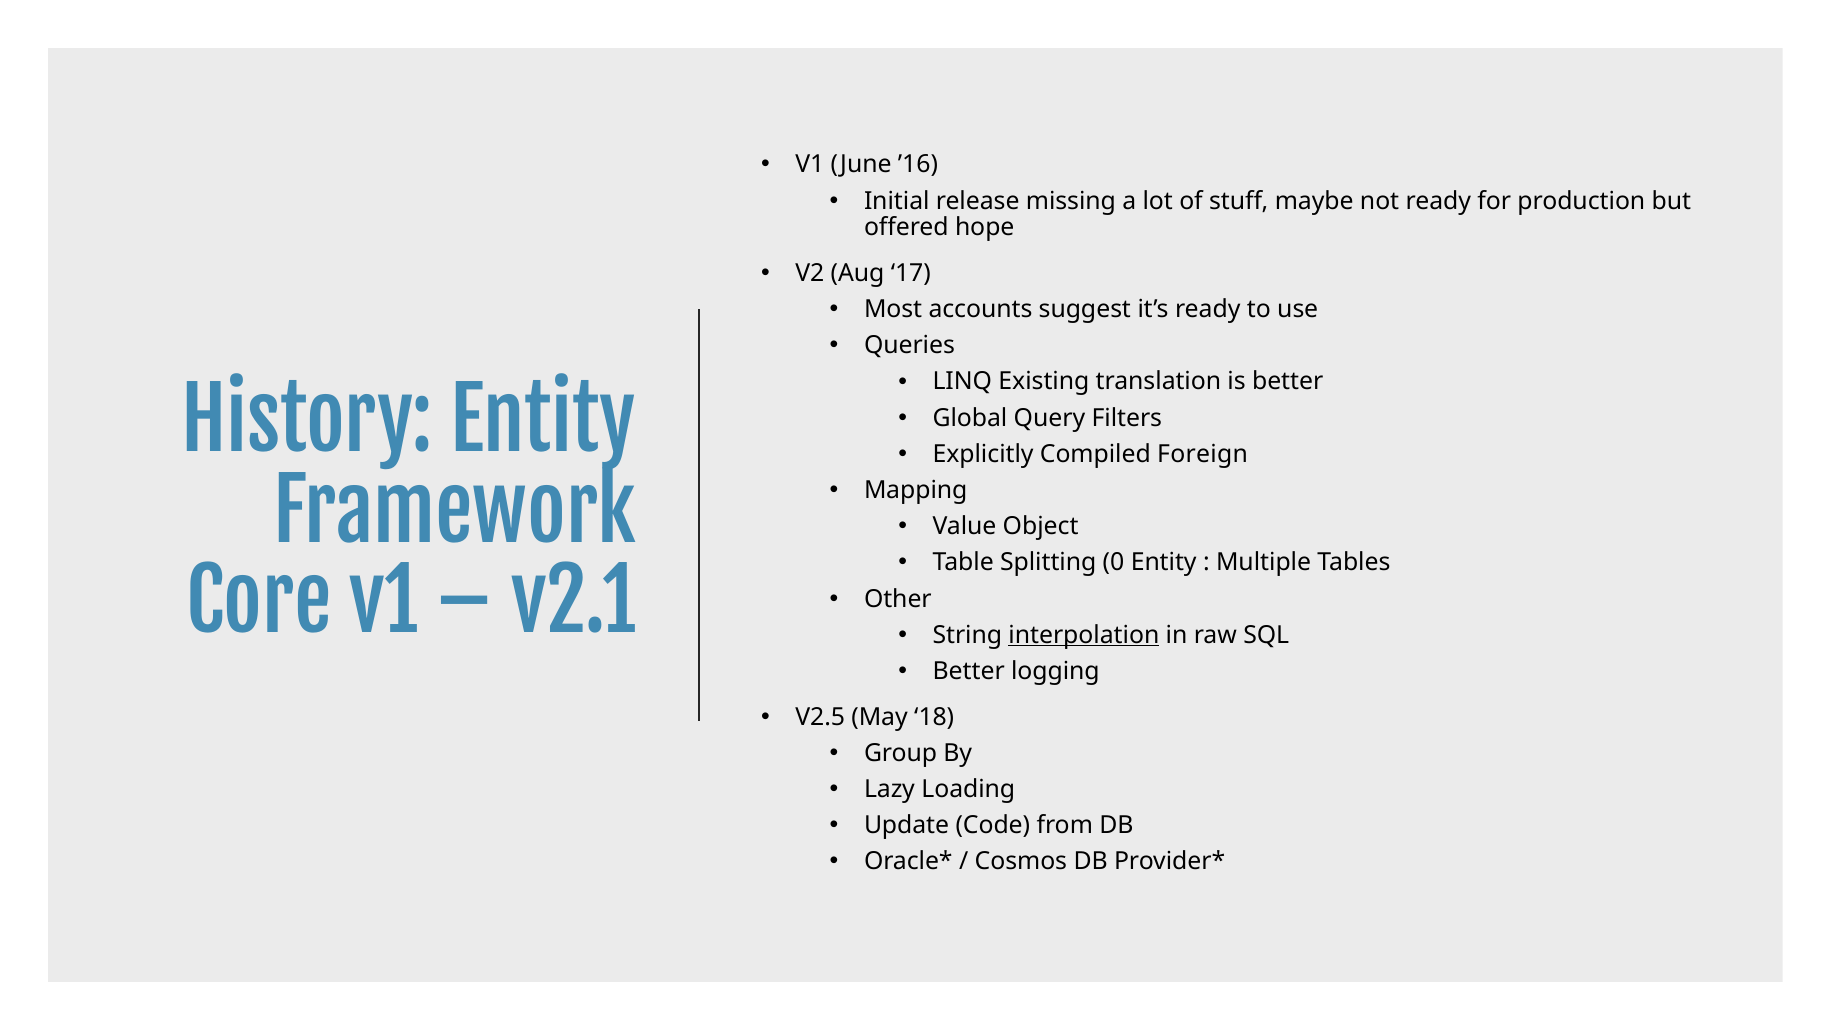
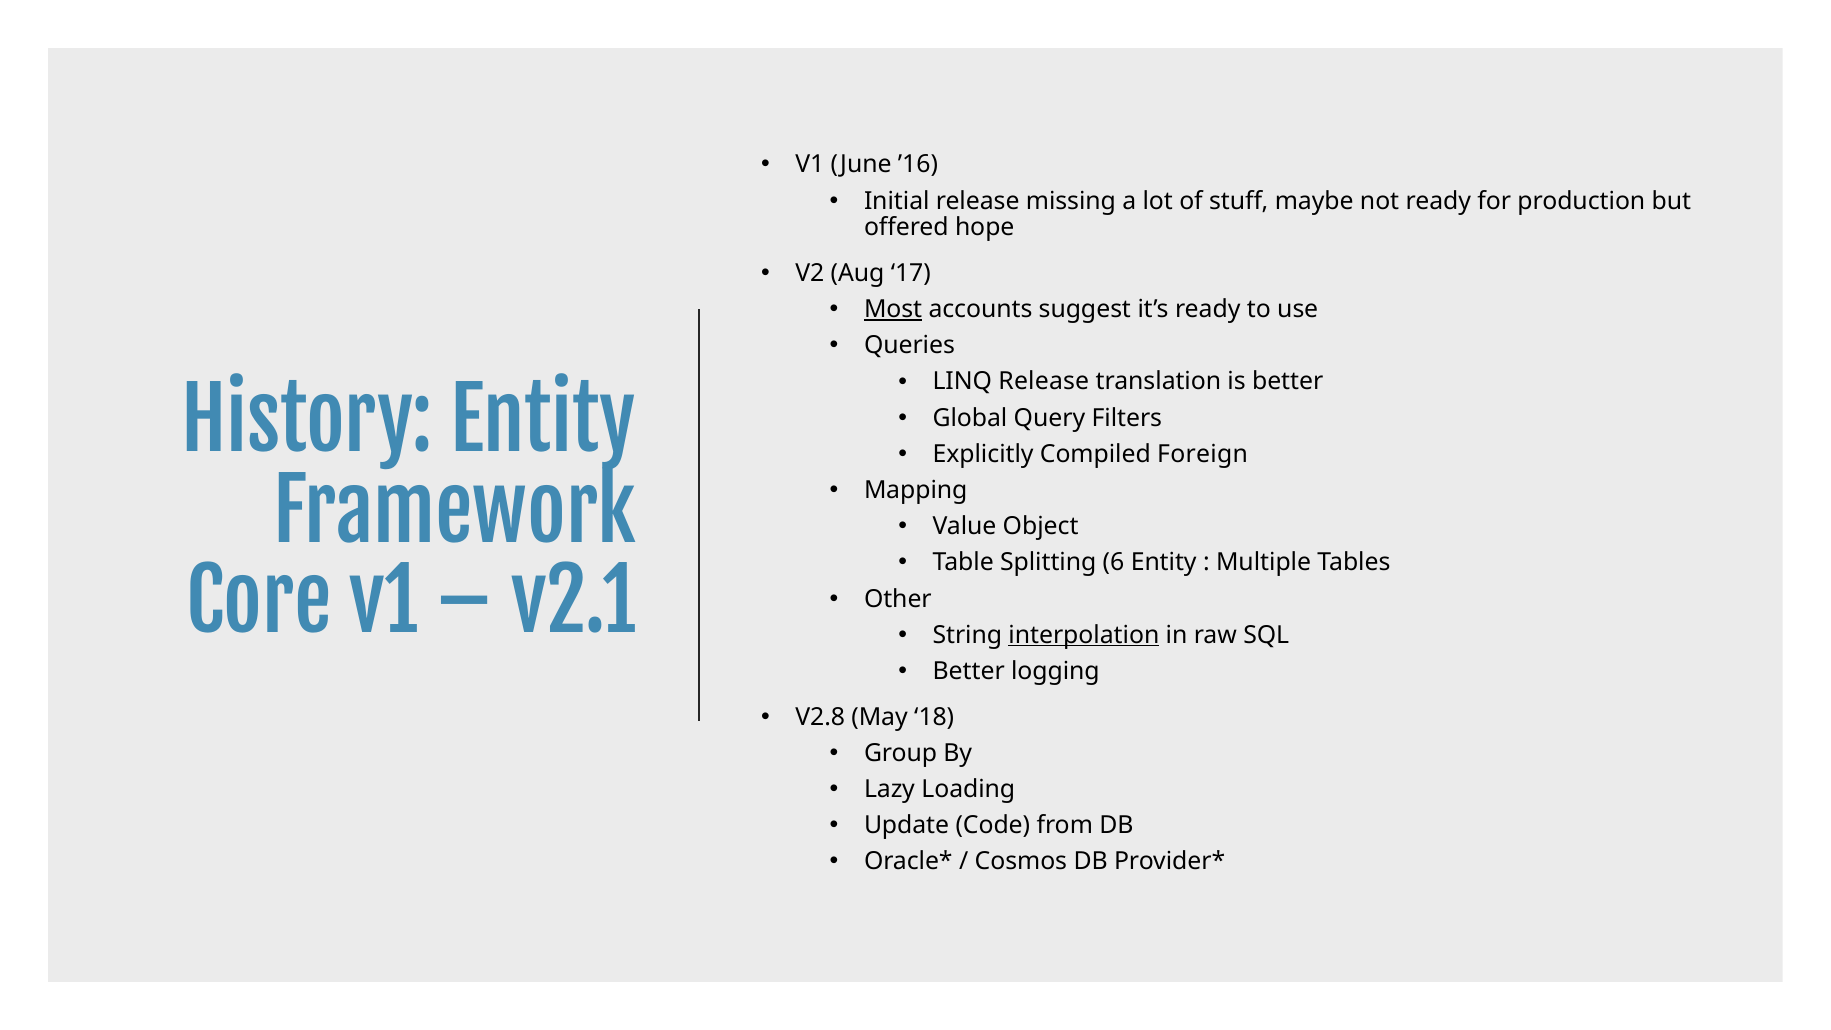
Most underline: none -> present (893, 309)
LINQ Existing: Existing -> Release (1044, 382)
0: 0 -> 6 (1114, 563)
V2.5: V2.5 -> V2.8 (820, 717)
